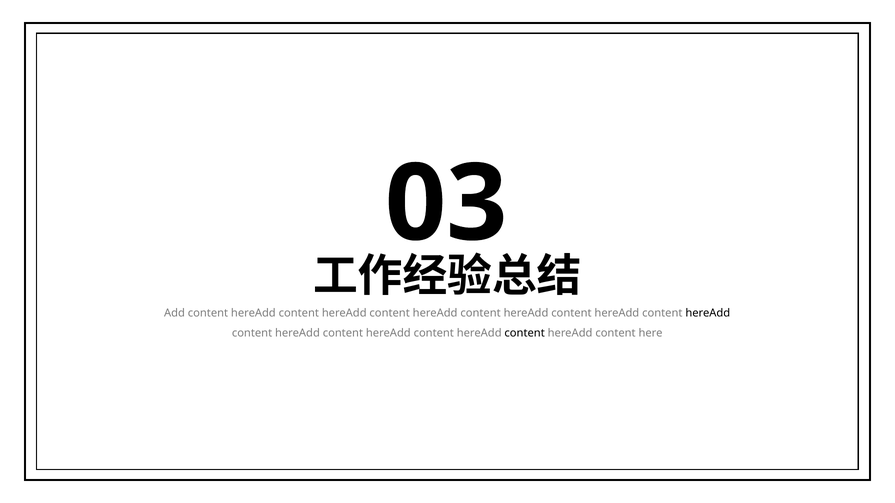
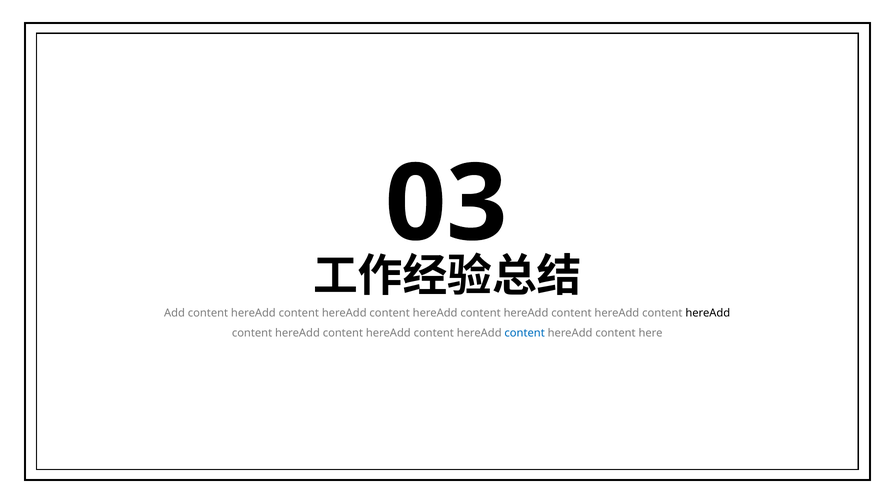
content colour: black -> blue (525, 333)
